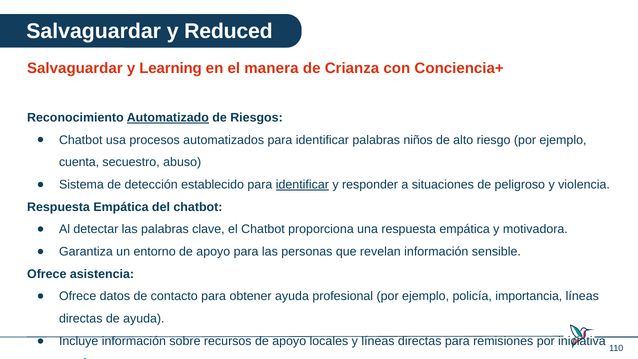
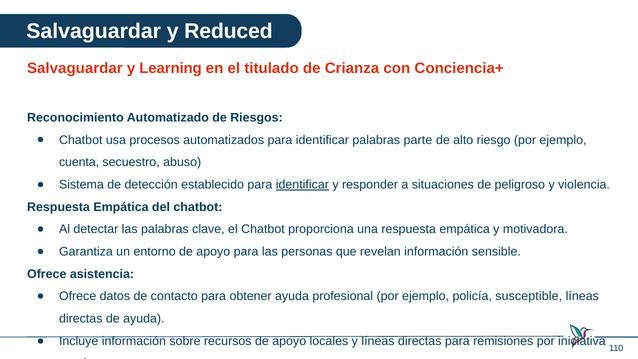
manera: manera -> titulado (272, 68)
Automatizado underline: present -> none (168, 118)
niños: niños -> parte (418, 140)
importancia: importancia -> susceptible (529, 296)
